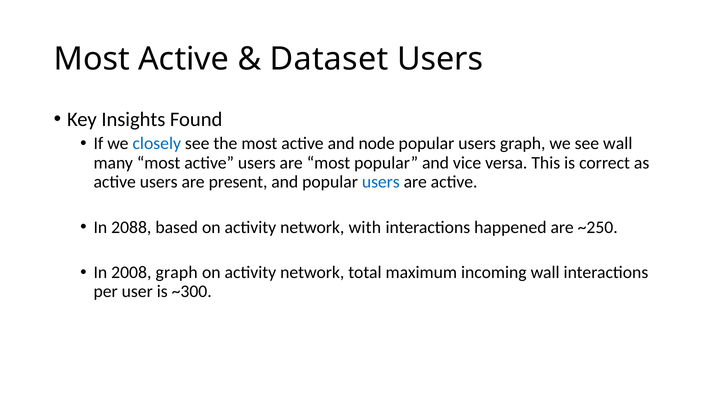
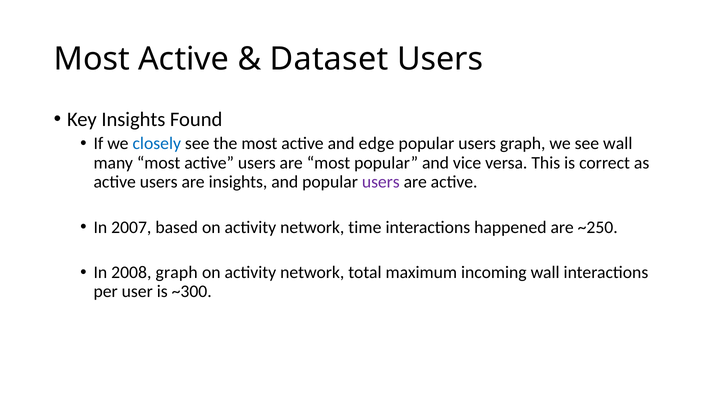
node: node -> edge (376, 144)
are present: present -> insights (238, 182)
users colour: blue -> purple (381, 182)
2088: 2088 -> 2007 (131, 227)
with: with -> time (365, 227)
